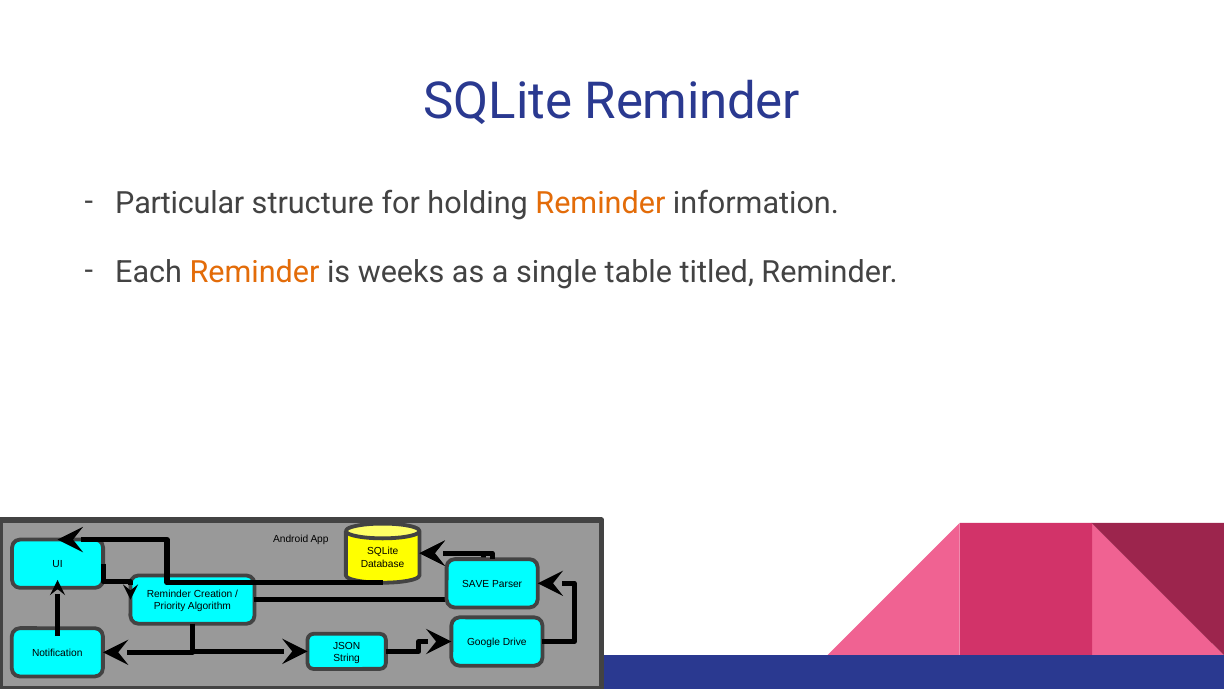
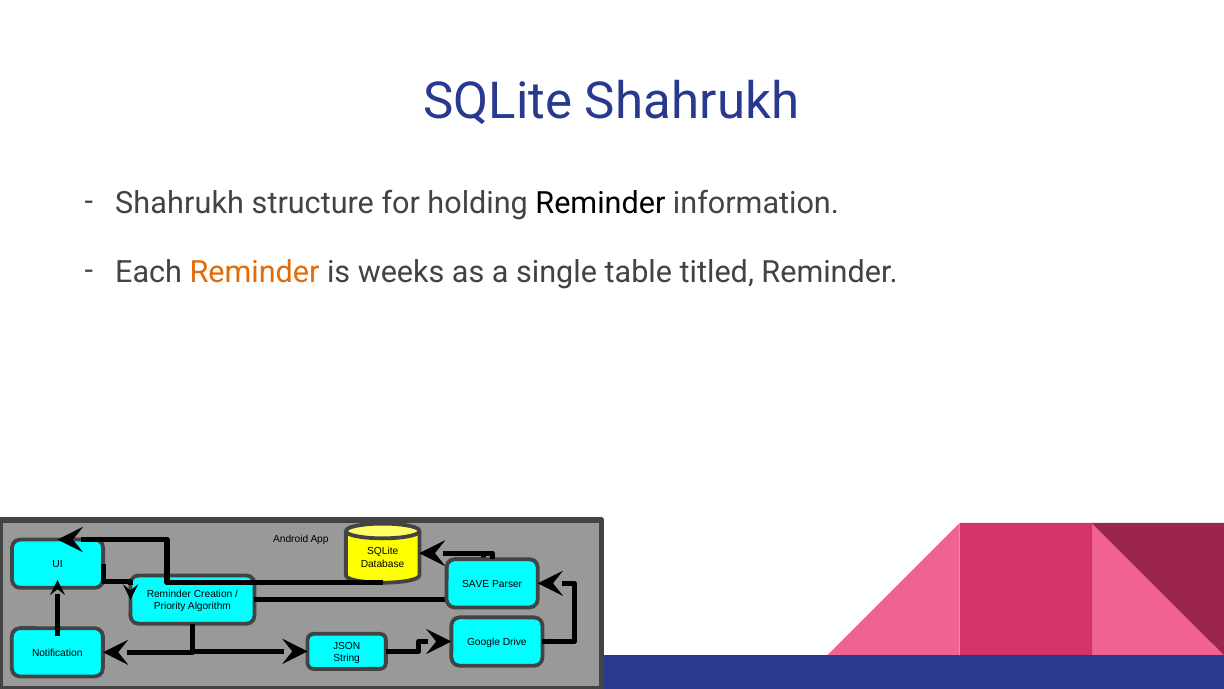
SQLite Reminder: Reminder -> Shahrukh (692, 101)
Particular: Particular -> Shahrukh (180, 203)
Reminder colour: orange -> black (600, 203)
